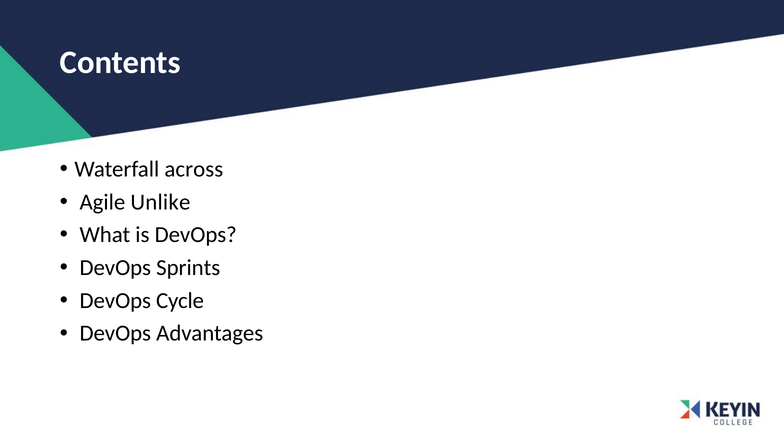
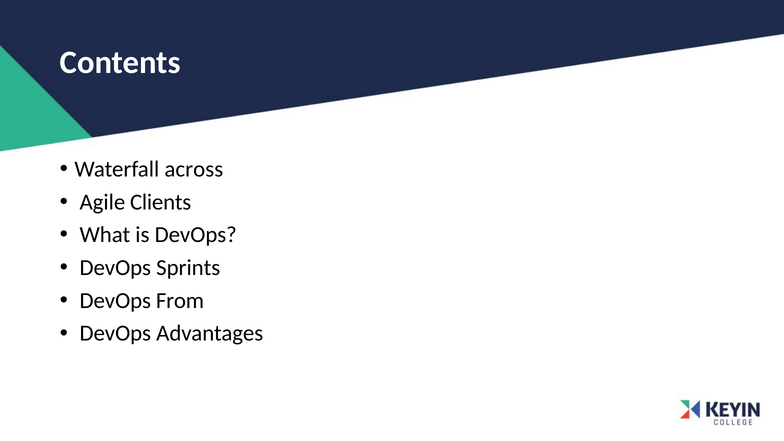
Unlike: Unlike -> Clients (161, 202)
Cycle: Cycle -> From (180, 301)
